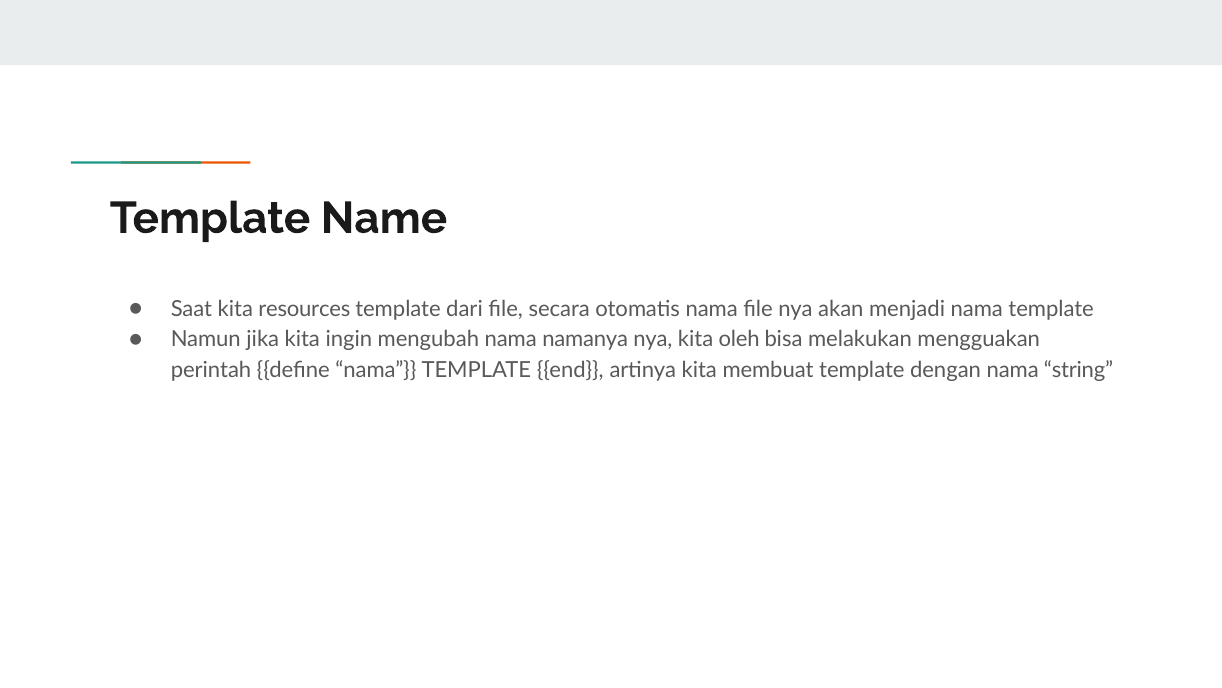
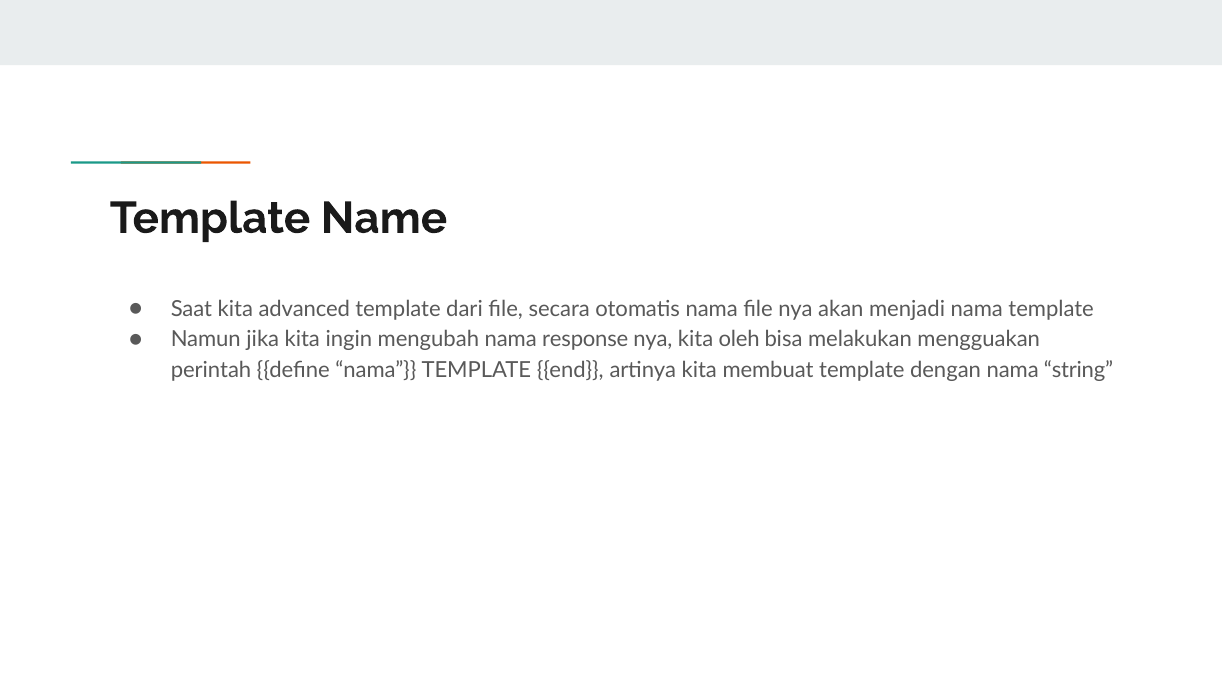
resources: resources -> advanced (304, 309)
namanya: namanya -> response (585, 339)
